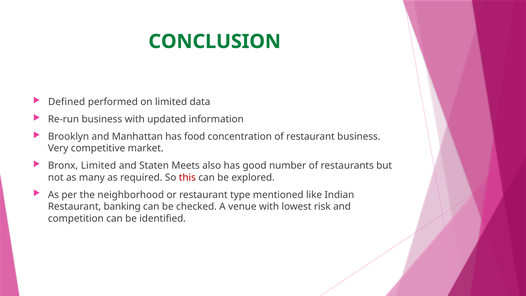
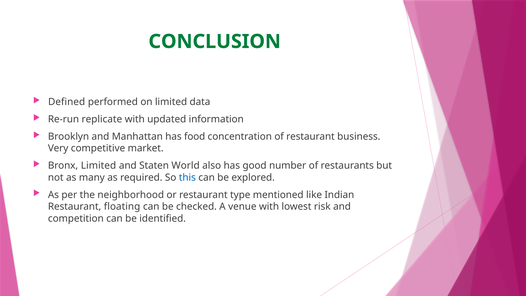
Re-run business: business -> replicate (102, 119)
Meets: Meets -> World (186, 166)
this colour: red -> blue (187, 177)
banking: banking -> floating (122, 207)
